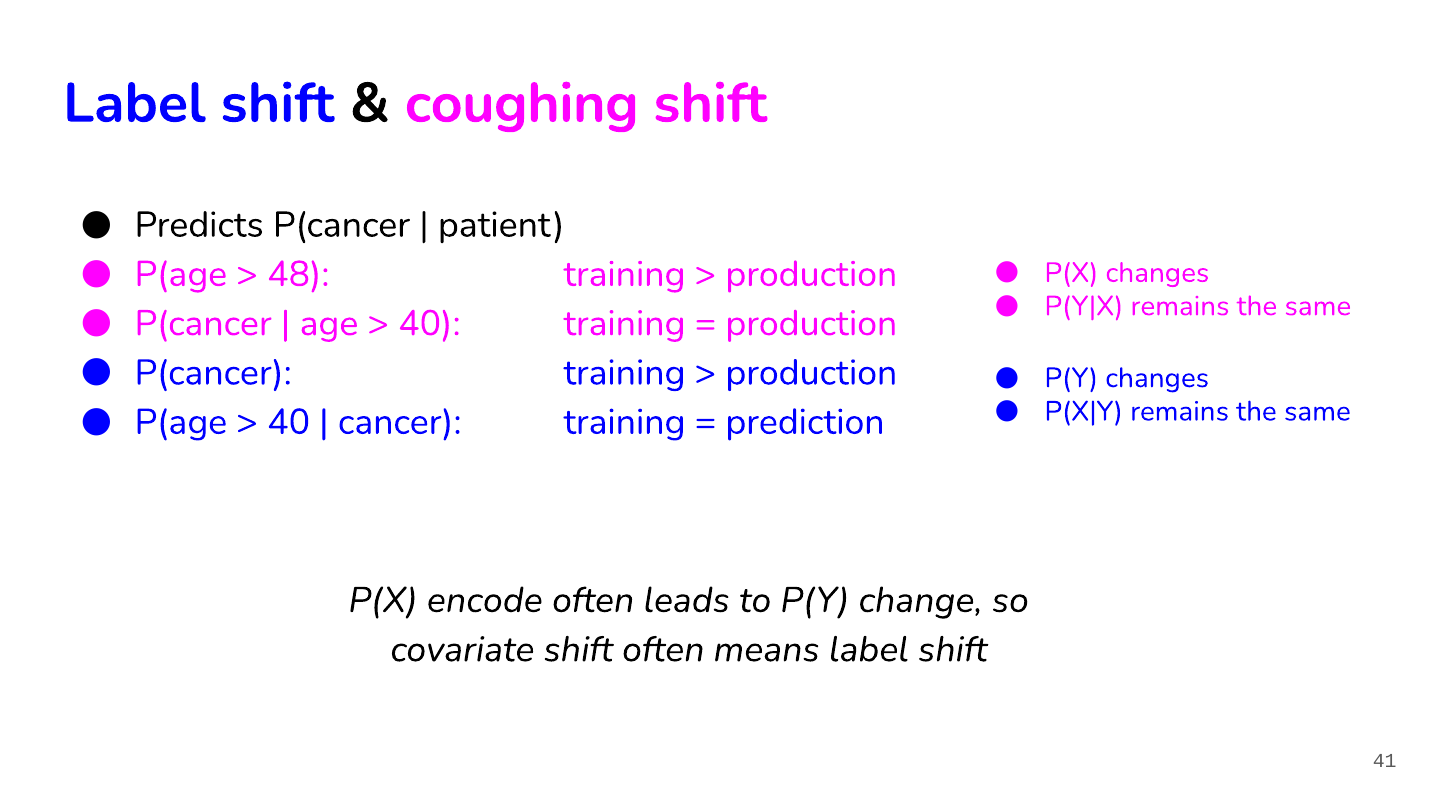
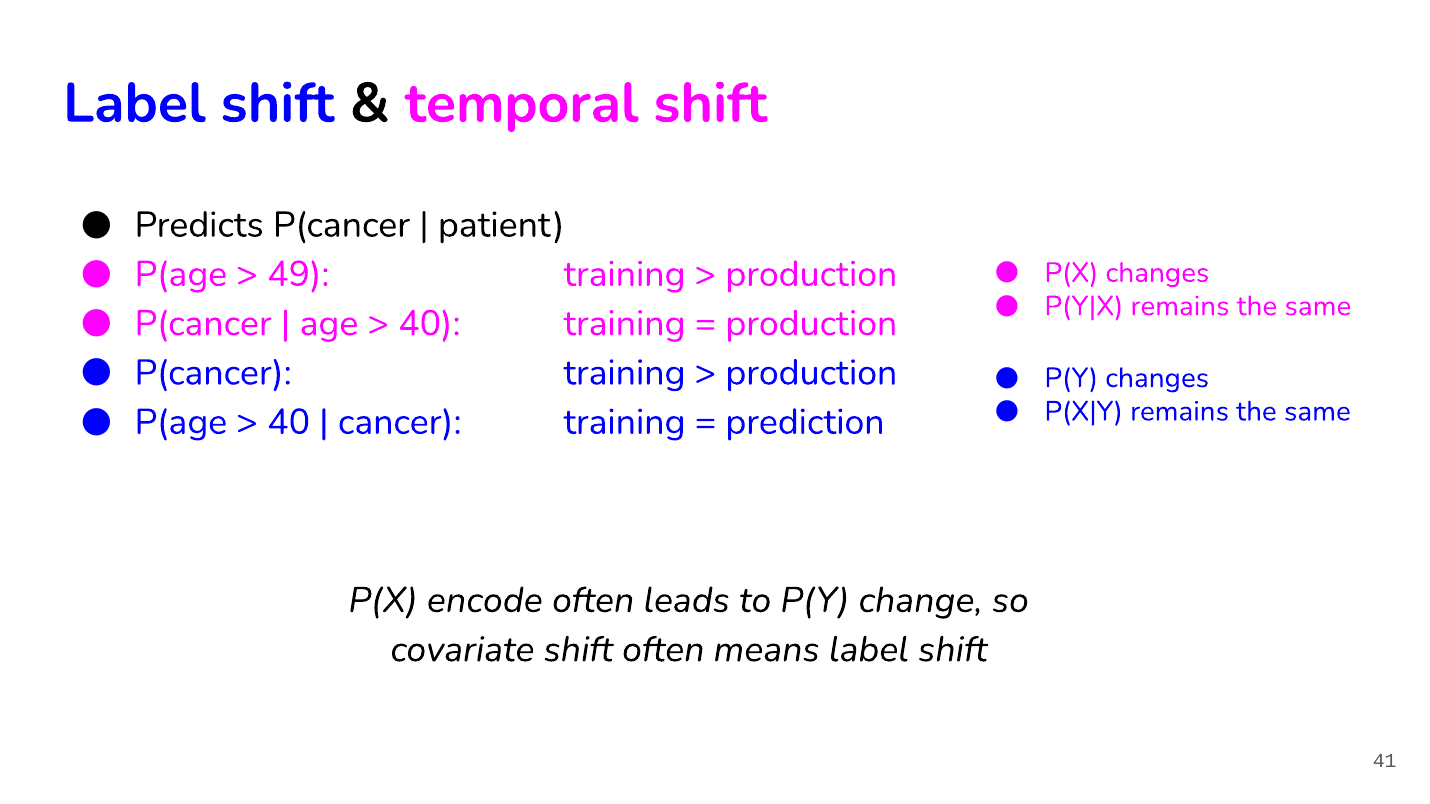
coughing: coughing -> temporal (522, 103)
48: 48 -> 49 (298, 274)
